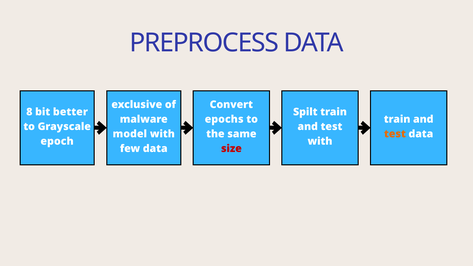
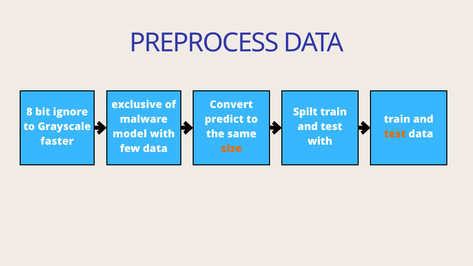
better: better -> ignore (70, 112)
epochs: epochs -> predict (224, 119)
epoch: epoch -> faster (57, 142)
size colour: red -> orange (231, 149)
